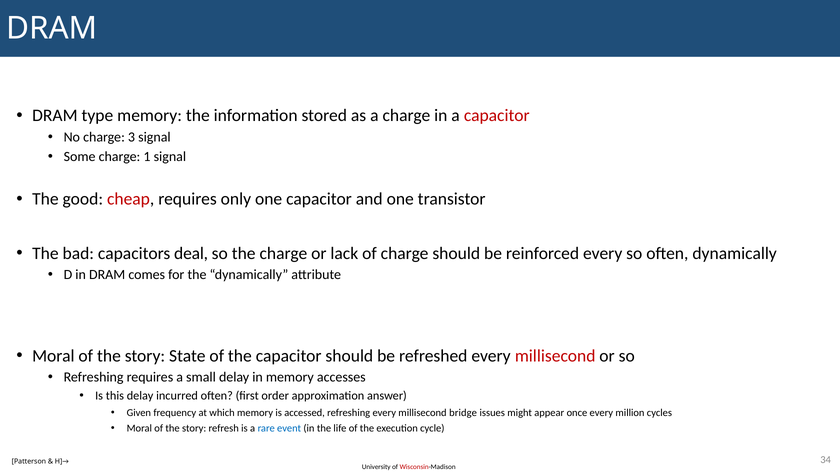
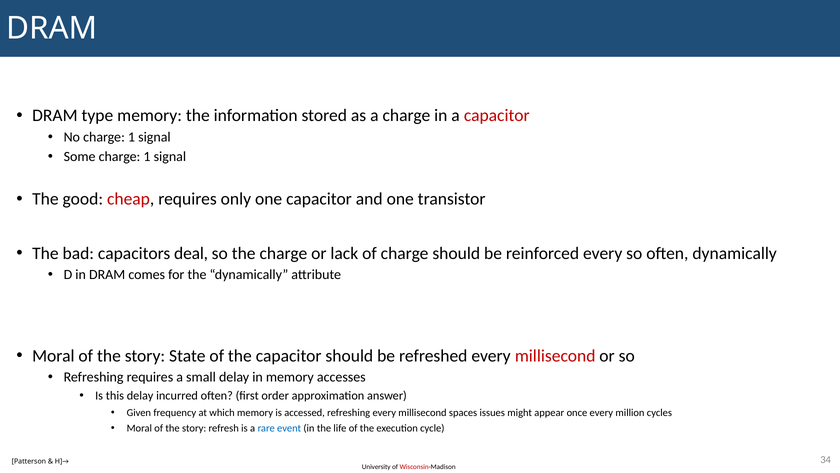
No charge 3: 3 -> 1 (131, 137)
bridge: bridge -> spaces (463, 412)
